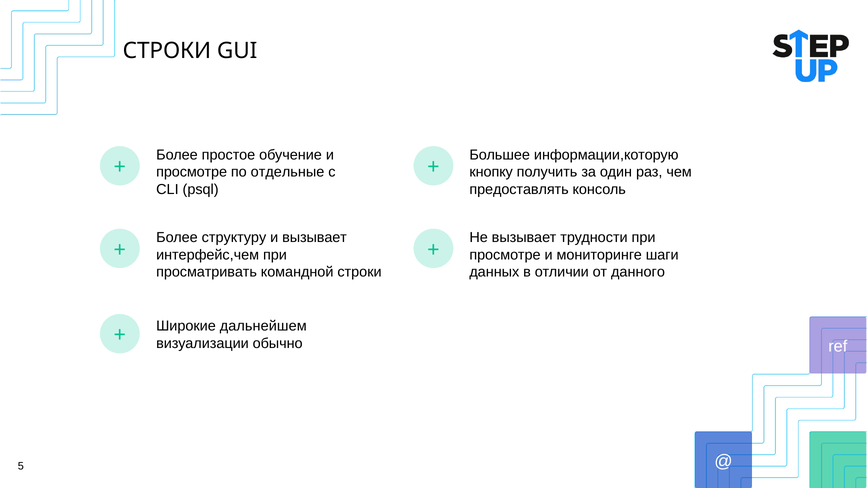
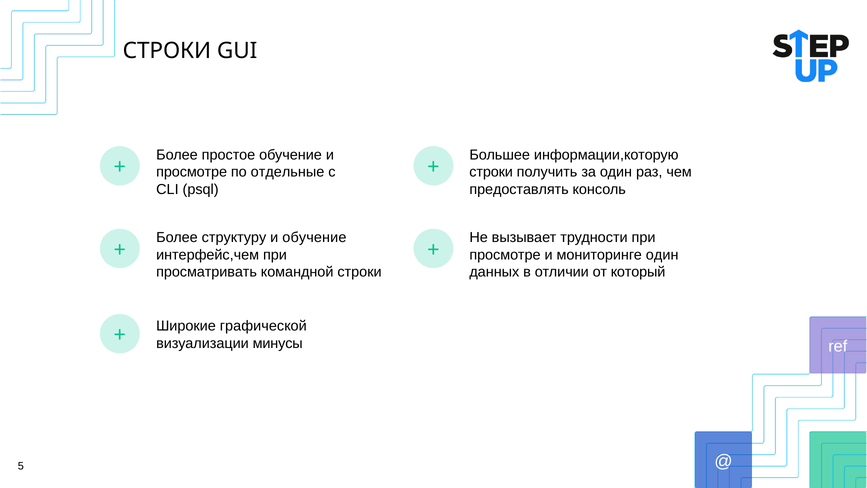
кнопку: кнопку -> строки (491, 172)
и вызывает: вызывает -> обучение (314, 237)
мониторинге шаги: шаги -> один (662, 255)
данного: данного -> который (638, 272)
дальнейшем: дальнейшем -> графической (263, 326)
обычно: обычно -> минусы (278, 343)
